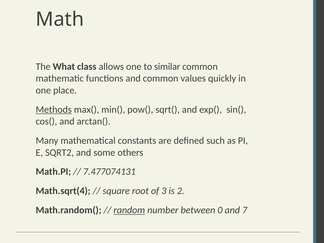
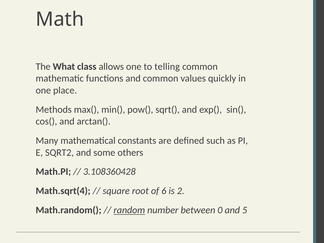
similar: similar -> telling (167, 67)
Methods underline: present -> none (54, 110)
7.477074131: 7.477074131 -> 3.108360428 (109, 172)
3: 3 -> 6 (164, 191)
7: 7 -> 5 (245, 210)
